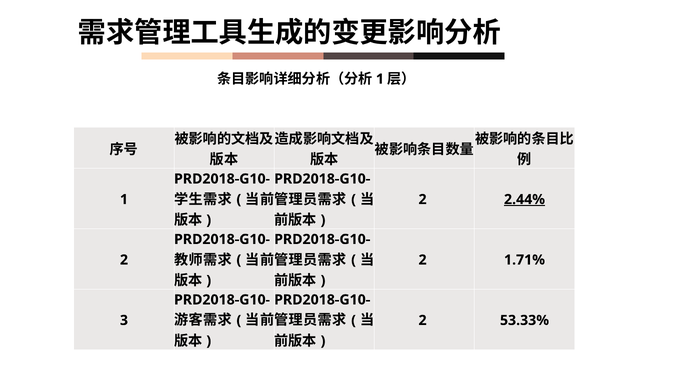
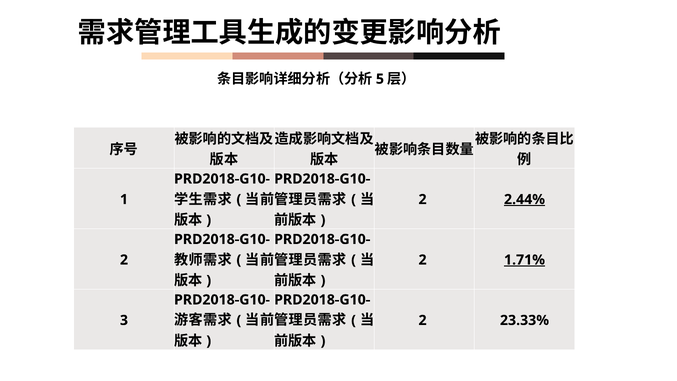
1: 1 -> 5 (380, 79)
1.71% underline: none -> present (524, 260)
53.33%: 53.33% -> 23.33% (525, 320)
